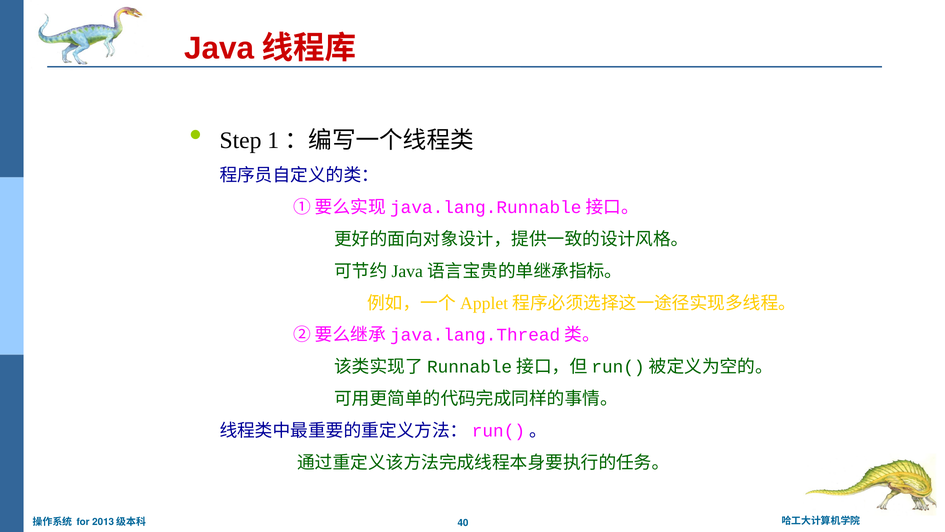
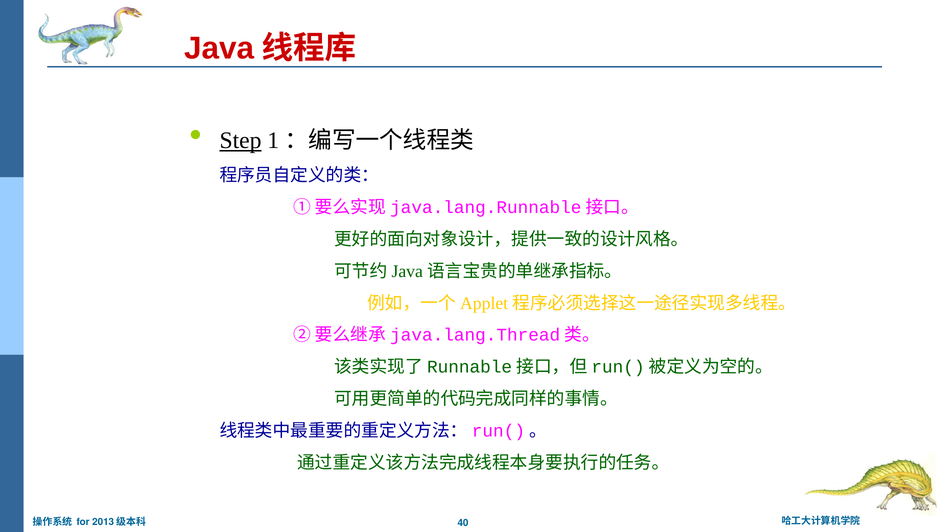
Step underline: none -> present (240, 140)
